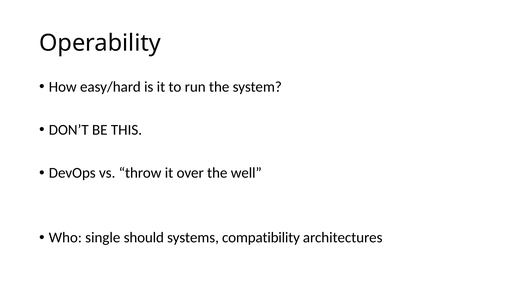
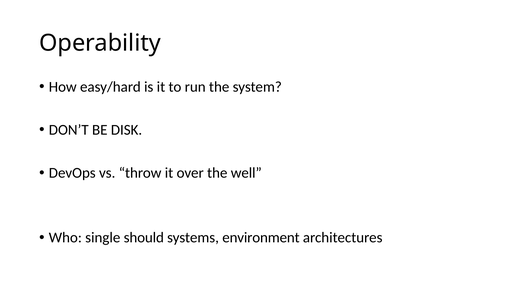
THIS: THIS -> DISK (127, 130)
compatibility: compatibility -> environment (261, 238)
